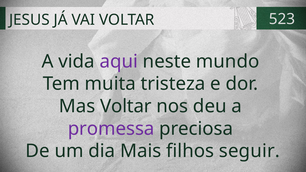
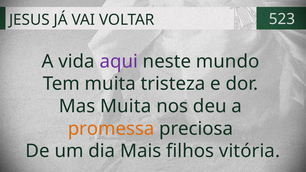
Mas Voltar: Voltar -> Muita (126, 106)
promessa colour: purple -> orange (111, 129)
seguir: seguir -> vitória (249, 151)
